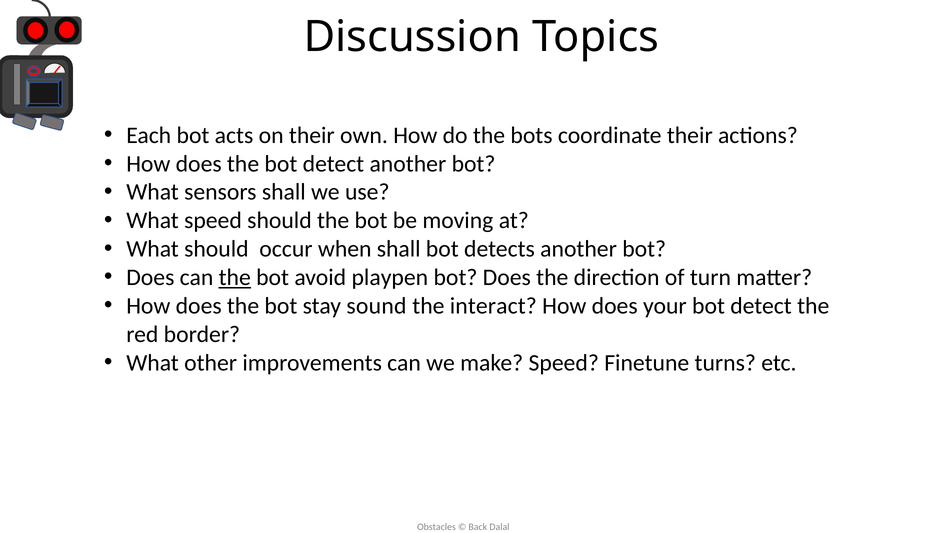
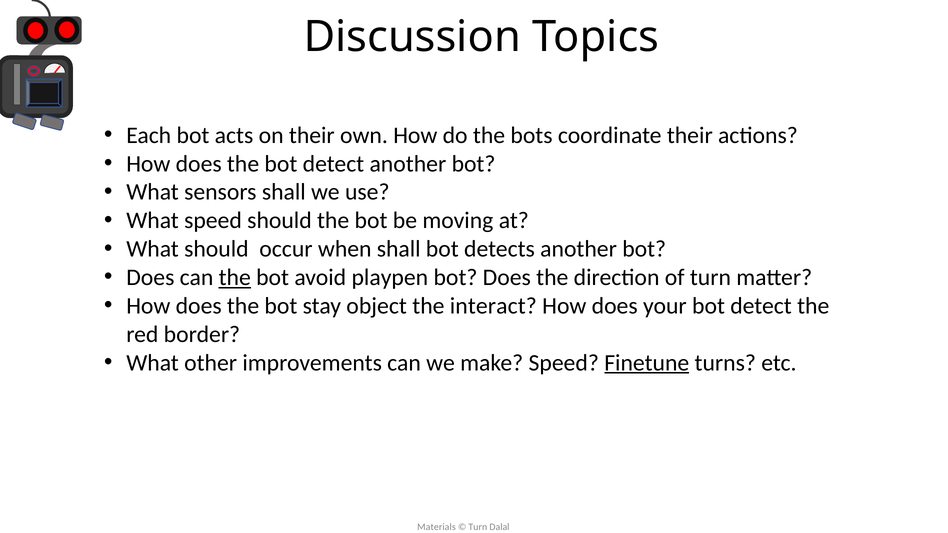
sound: sound -> object (377, 306)
Finetune underline: none -> present (647, 363)
Obstacles: Obstacles -> Materials (436, 527)
Back: Back -> Turn (478, 527)
